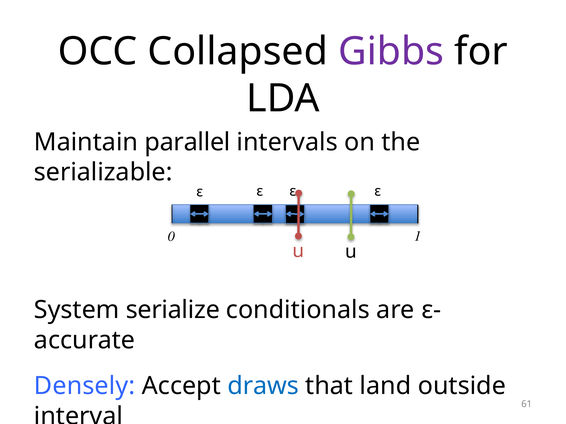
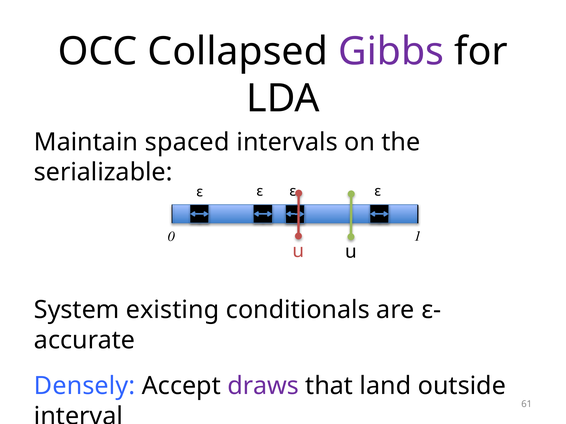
parallel: parallel -> spaced (187, 142)
serialize: serialize -> existing (173, 310)
draws colour: blue -> purple (263, 386)
